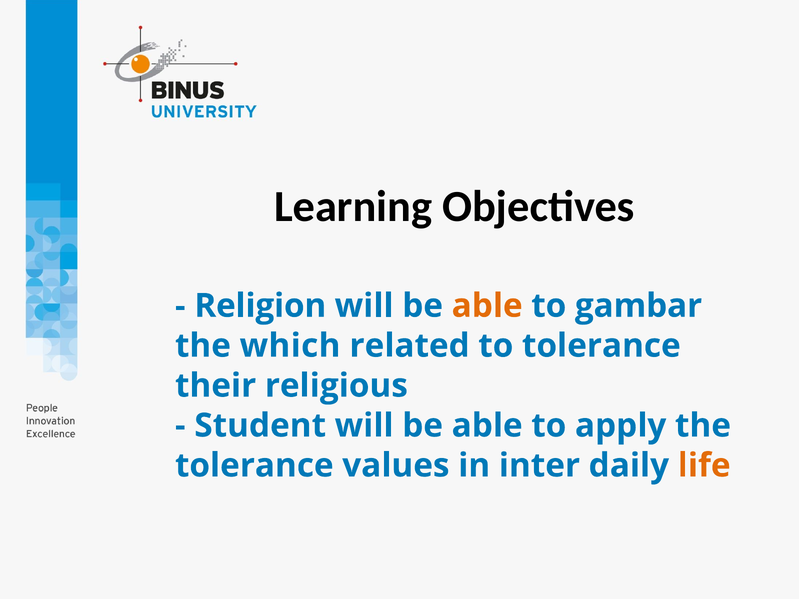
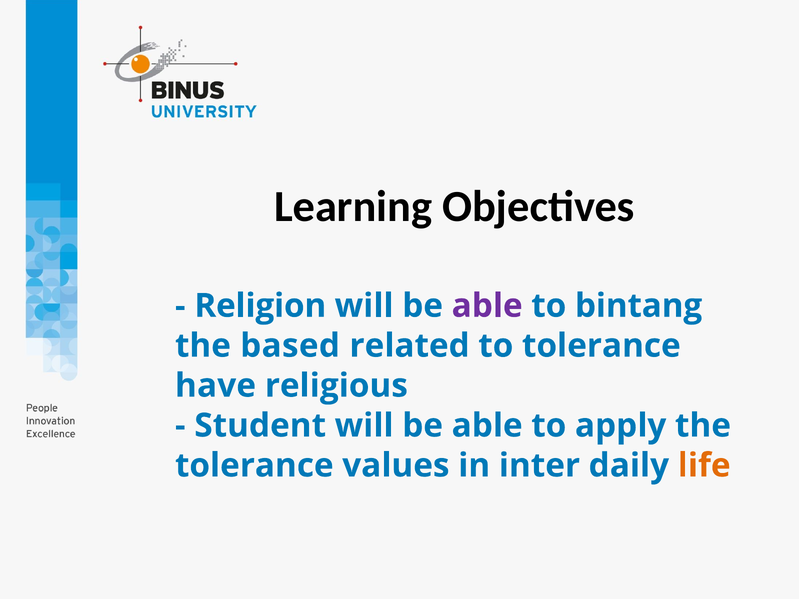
able colour: orange -> purple (487, 306)
gambar: gambar -> bintang (639, 306)
which: which -> based (290, 346)
their: their -> have (216, 386)
